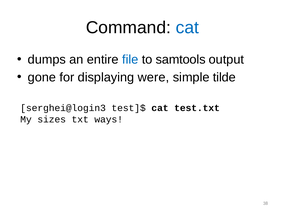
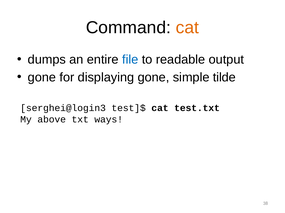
cat colour: blue -> orange (187, 28)
samtools: samtools -> readable (181, 60)
displaying were: were -> gone (153, 78)
sizes: sizes -> above (52, 120)
